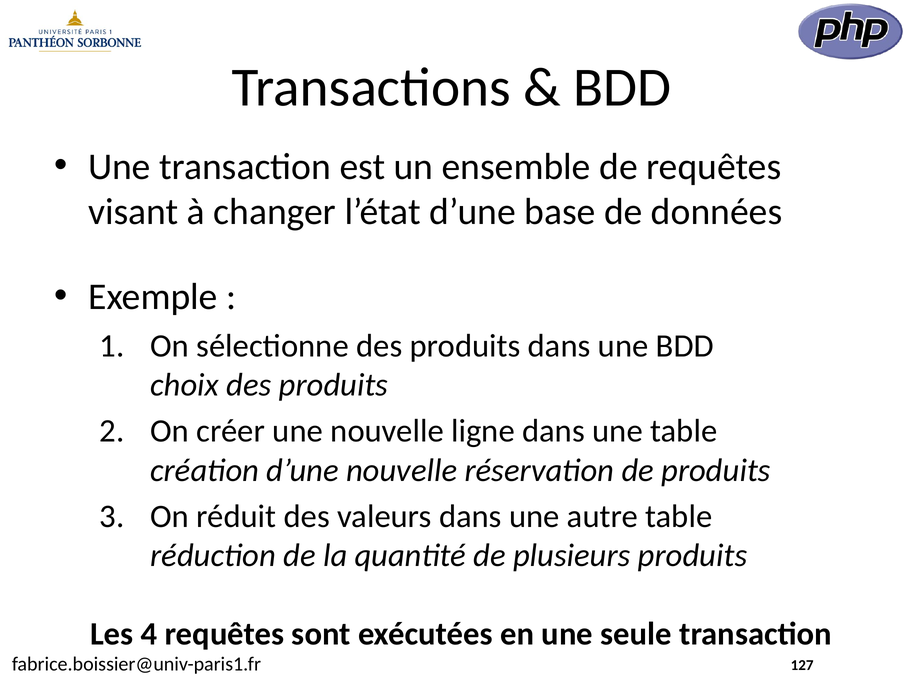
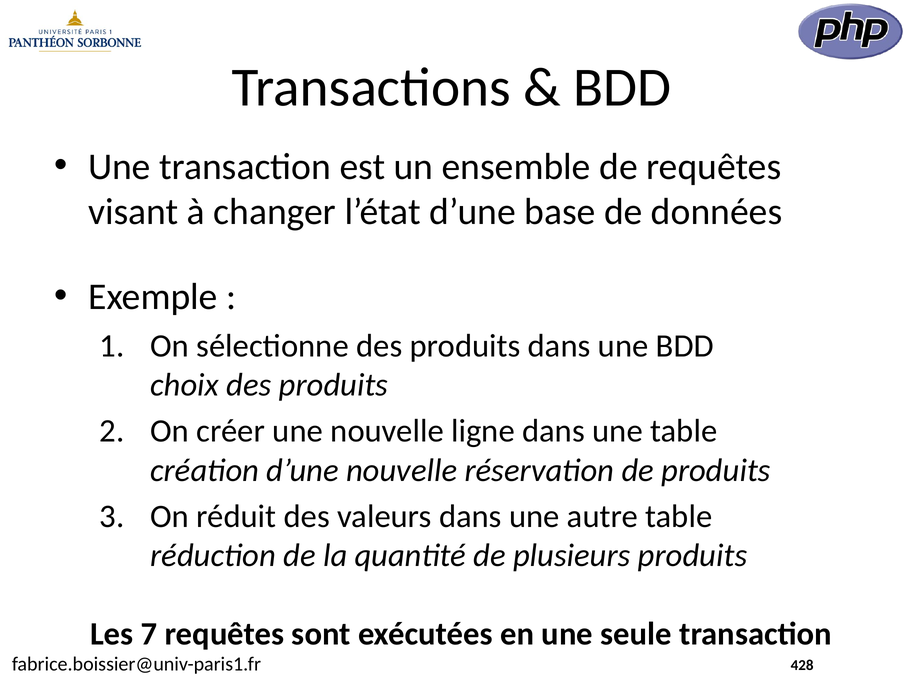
4: 4 -> 7 (149, 634)
127: 127 -> 428 (802, 665)
